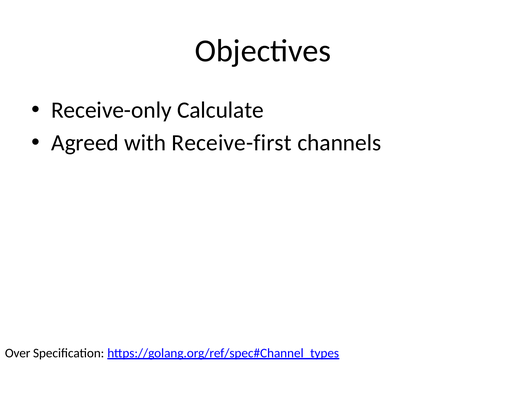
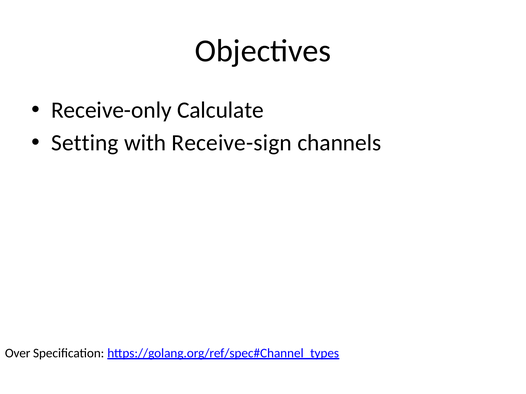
Agreed: Agreed -> Setting (85, 143)
Receive-first: Receive-first -> Receive-sign (232, 143)
